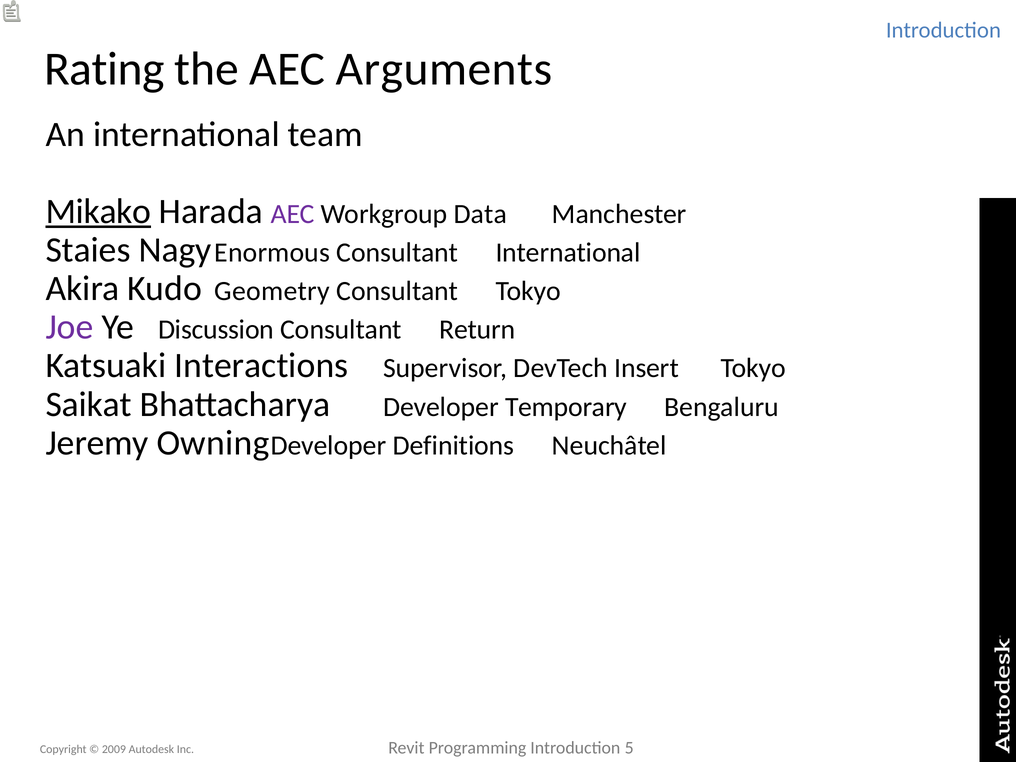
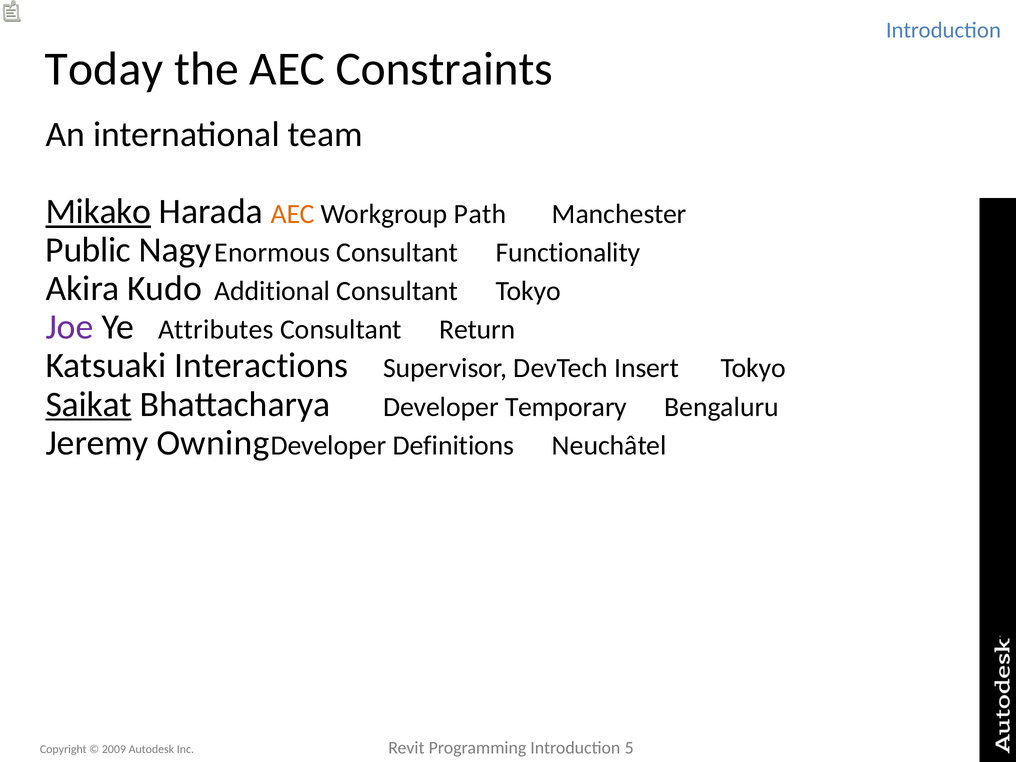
Rating: Rating -> Today (104, 69)
Arguments: Arguments -> Constraints (444, 69)
AEC colour: purple -> orange (293, 214)
Data: Data -> Path (480, 214)
Staies: Staies -> Public (88, 250)
Consultant International: International -> Functionality (568, 253)
Geometry: Geometry -> Additional (272, 291)
Discussion: Discussion -> Attributes (216, 330)
Saikat underline: none -> present (89, 404)
